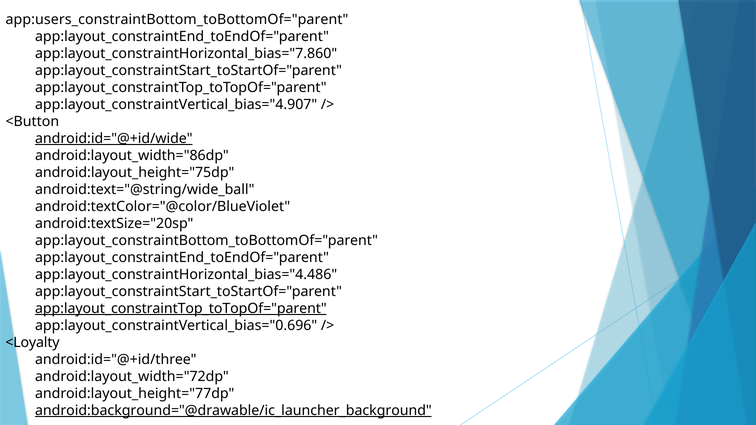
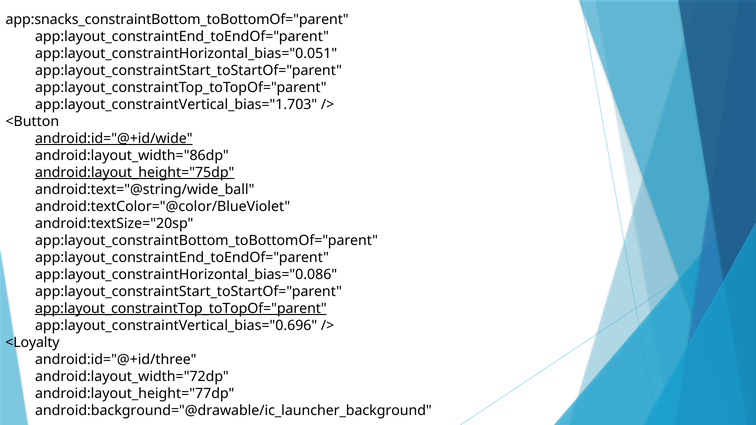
app:users_constraintBottom_toBottomOf="parent: app:users_constraintBottom_toBottomOf="parent -> app:snacks_constraintBottom_toBottomOf="parent (177, 19)
app:layout_constraintHorizontal_bias="7.860: app:layout_constraintHorizontal_bias="7.860 -> app:layout_constraintHorizontal_bias="0.051 (186, 53)
app:layout_constraintVertical_bias="4.907: app:layout_constraintVertical_bias="4.907 -> app:layout_constraintVertical_bias="1.703 (176, 104)
android:layout_height="75dp underline: none -> present (135, 172)
app:layout_constraintHorizontal_bias="4.486: app:layout_constraintHorizontal_bias="4.486 -> app:layout_constraintHorizontal_bias="0.086 (186, 275)
android:background="@drawable/ic_launcher_background underline: present -> none (233, 411)
